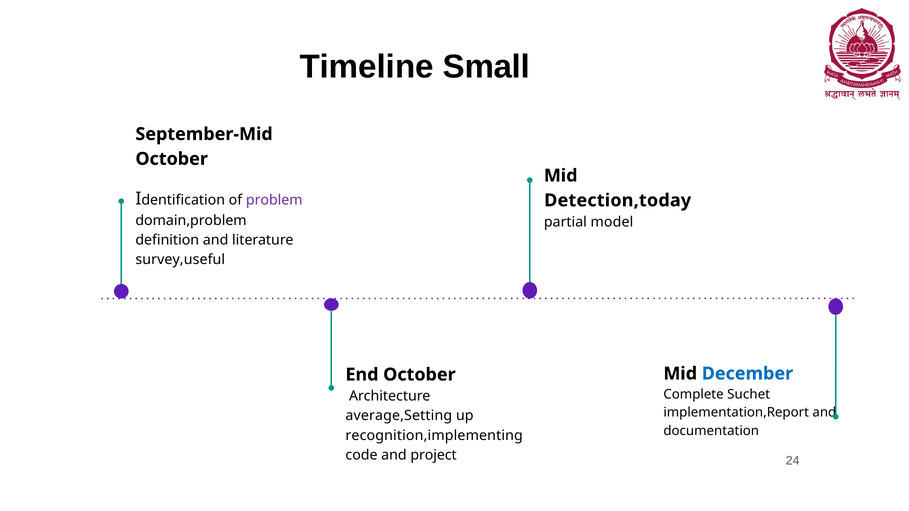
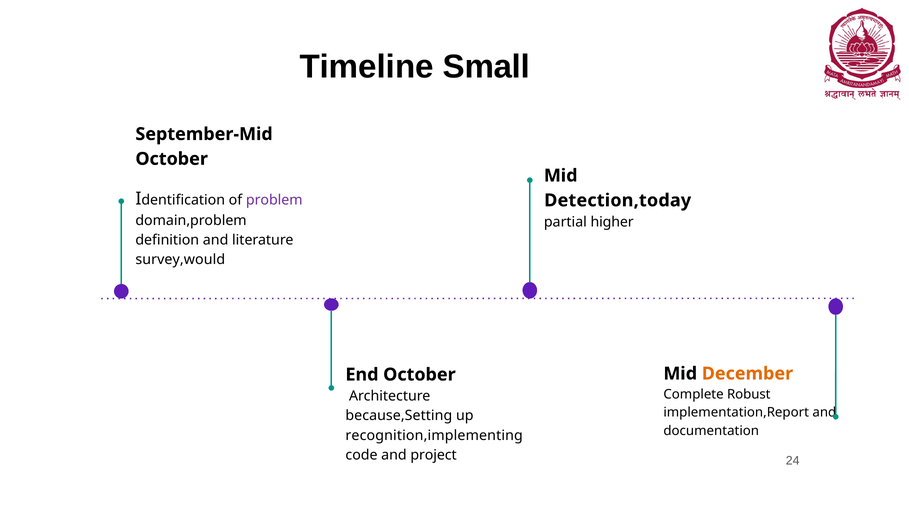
model: model -> higher (612, 222)
survey,useful: survey,useful -> survey,would (180, 260)
December colour: blue -> orange (747, 374)
Suchet: Suchet -> Robust (749, 395)
average,Setting: average,Setting -> because,Setting (399, 416)
